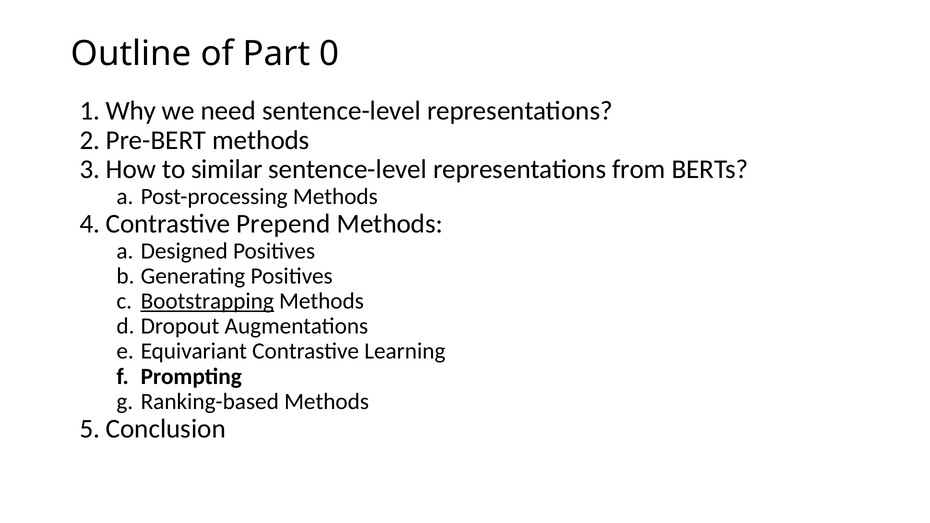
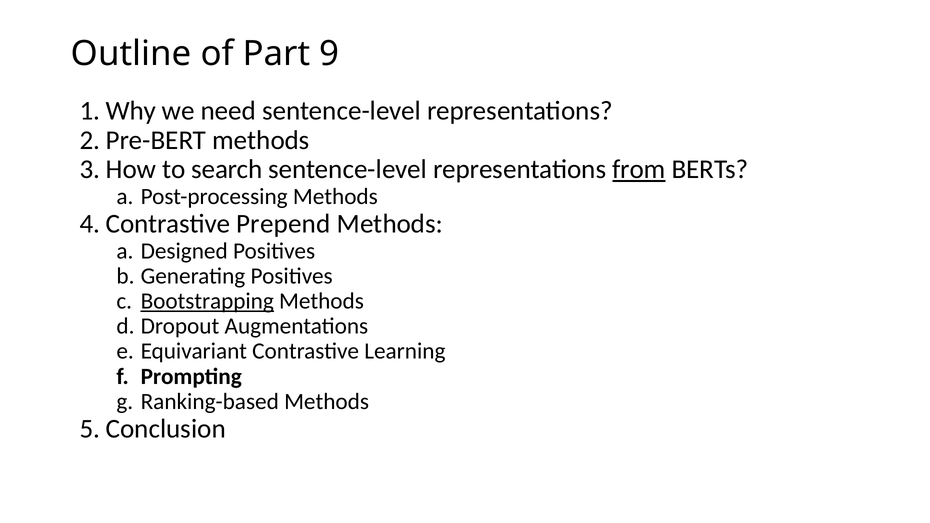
0: 0 -> 9 (329, 54)
similar: similar -> search (227, 169)
from underline: none -> present (639, 169)
